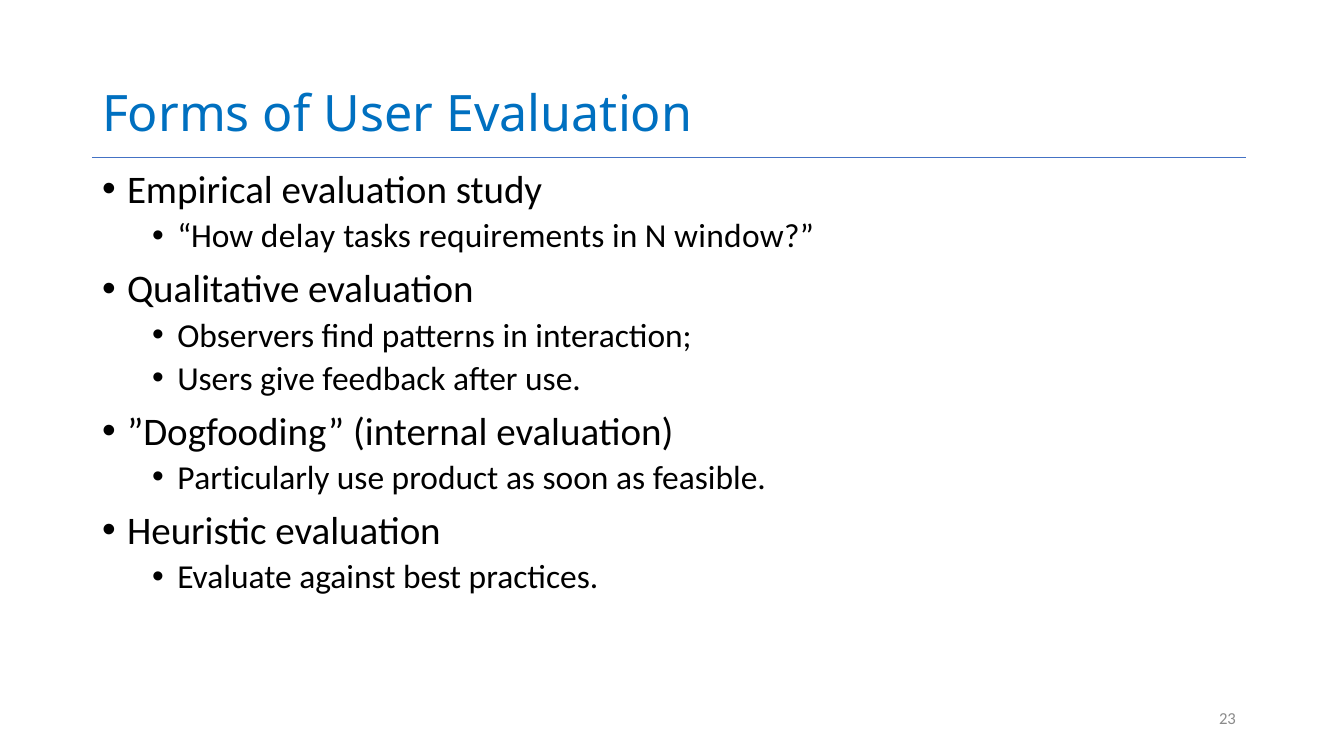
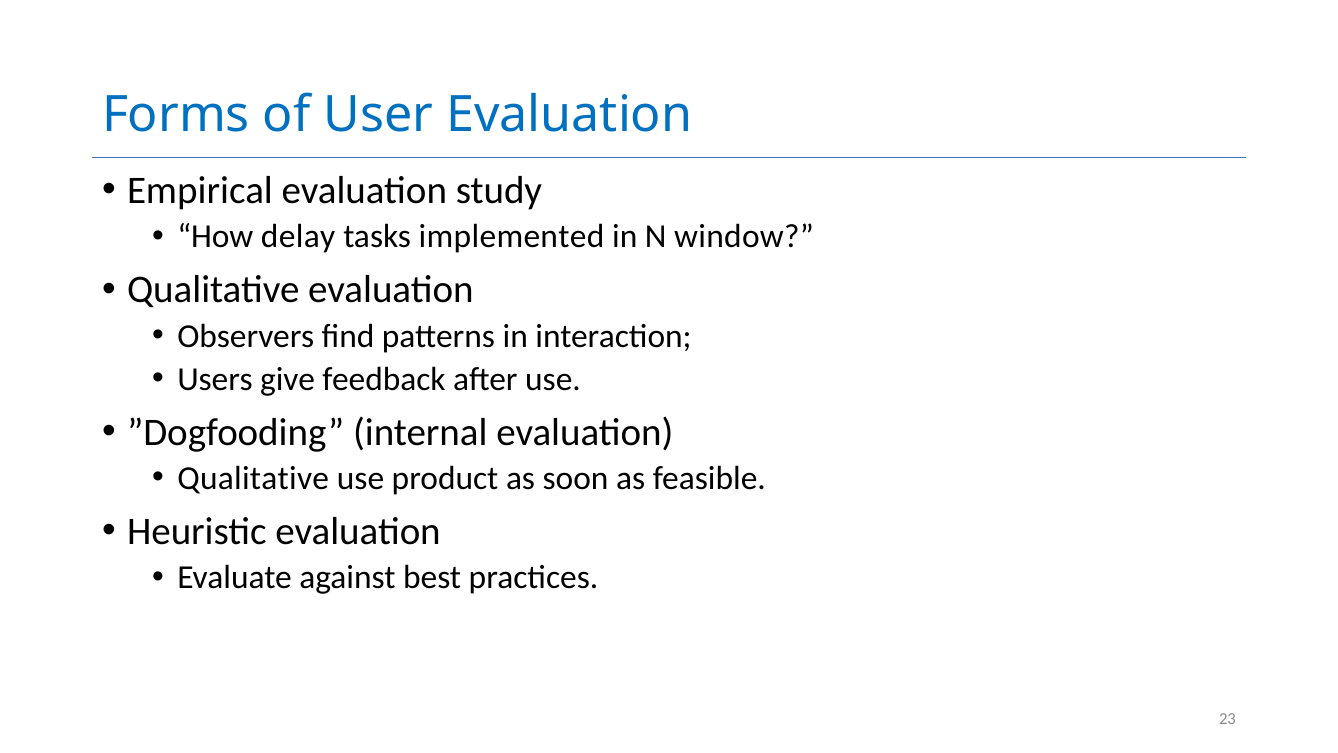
requirements: requirements -> implemented (512, 237)
Particularly: Particularly -> Qualitative (253, 478)
